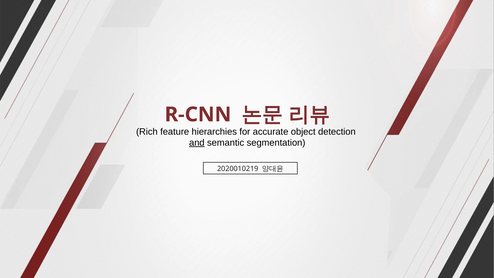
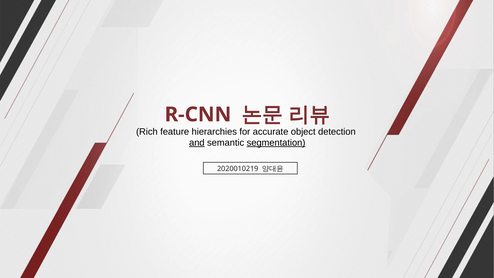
segmentation underline: none -> present (276, 143)
